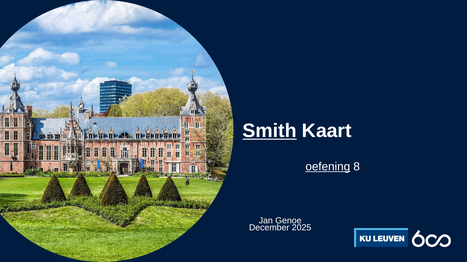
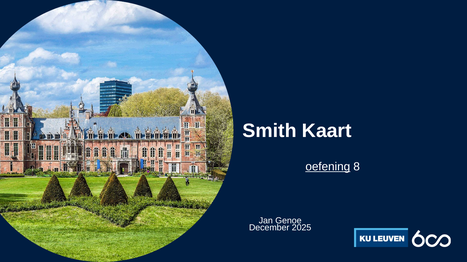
Smith underline: present -> none (270, 131)
